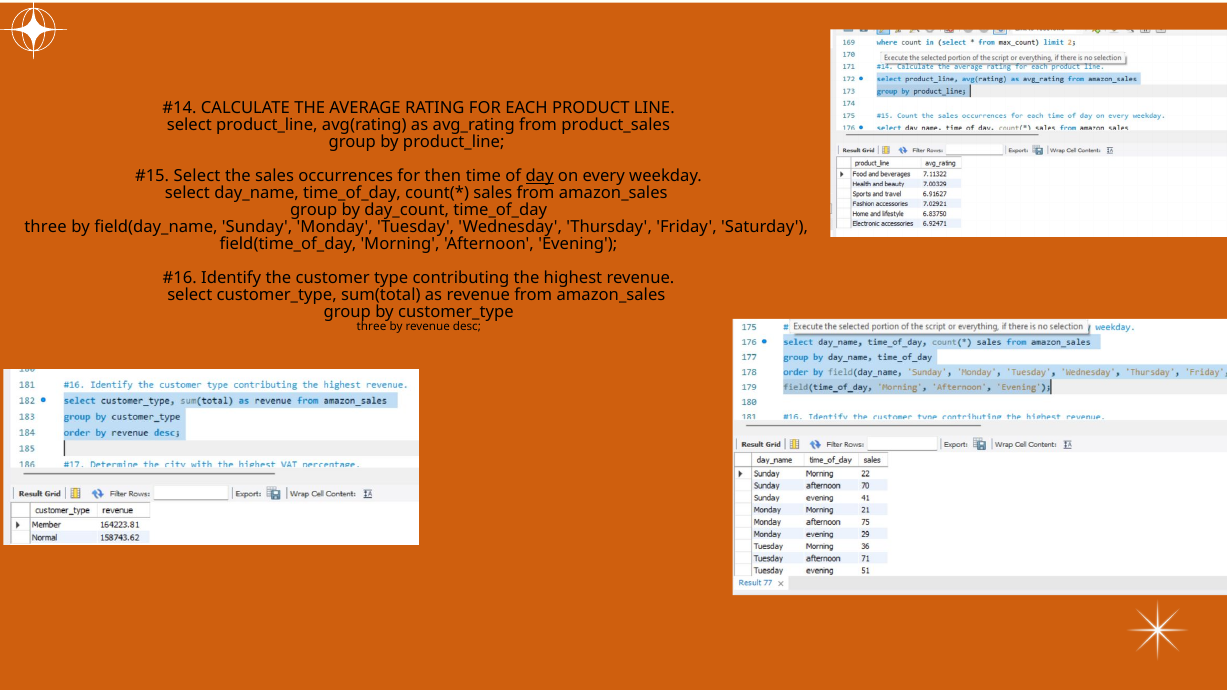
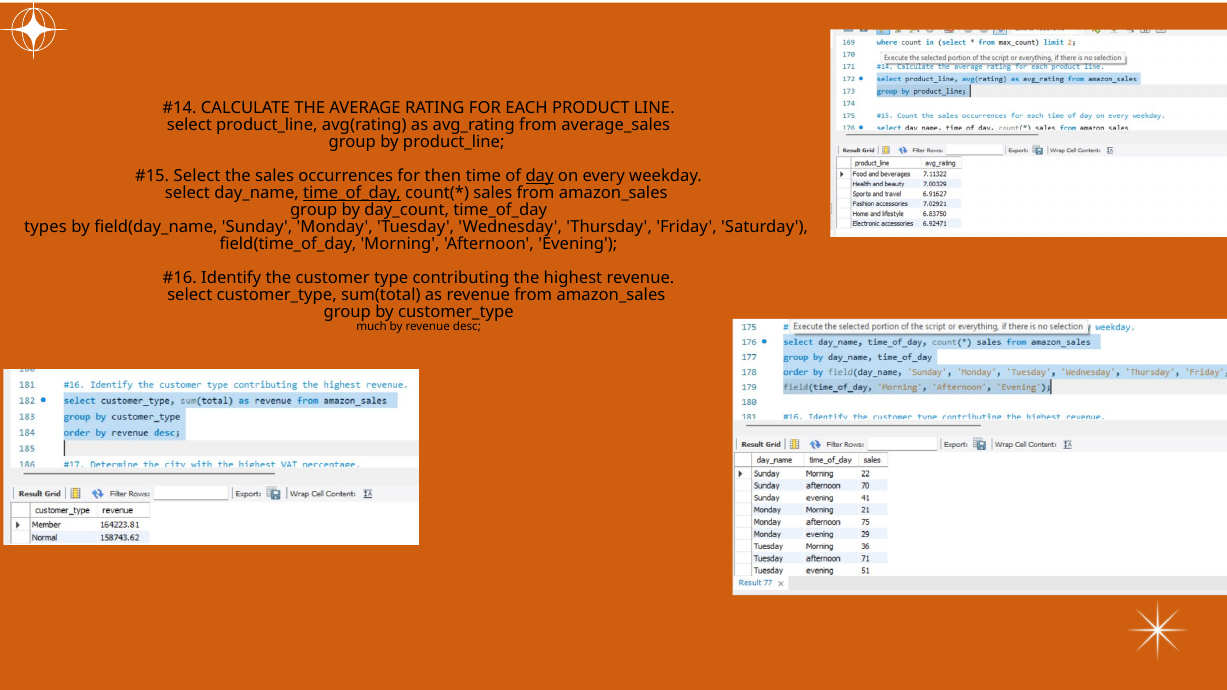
product_sales: product_sales -> average_sales (616, 125)
time_of_day underline: none -> present (352, 193)
three: three -> types (46, 227)
three: three -> much (372, 326)
